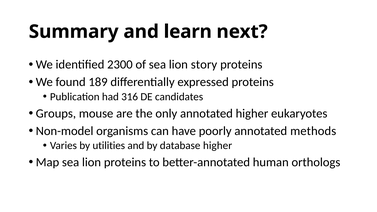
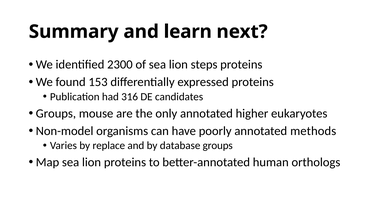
story: story -> steps (204, 65)
189: 189 -> 153 (98, 82)
utilities: utilities -> replace (109, 146)
database higher: higher -> groups (218, 146)
